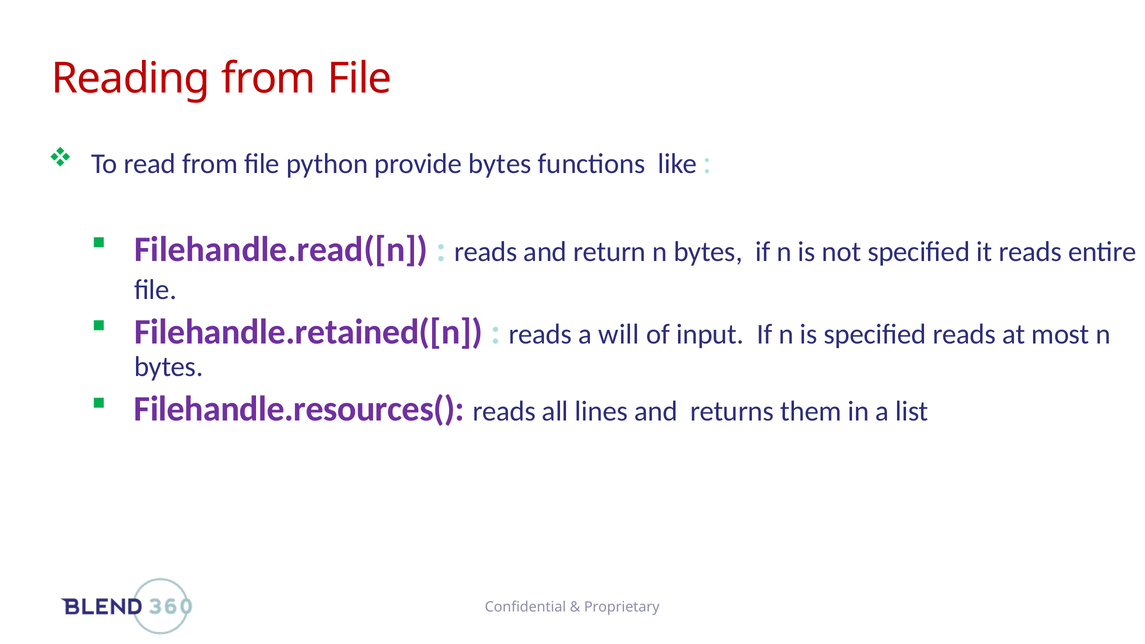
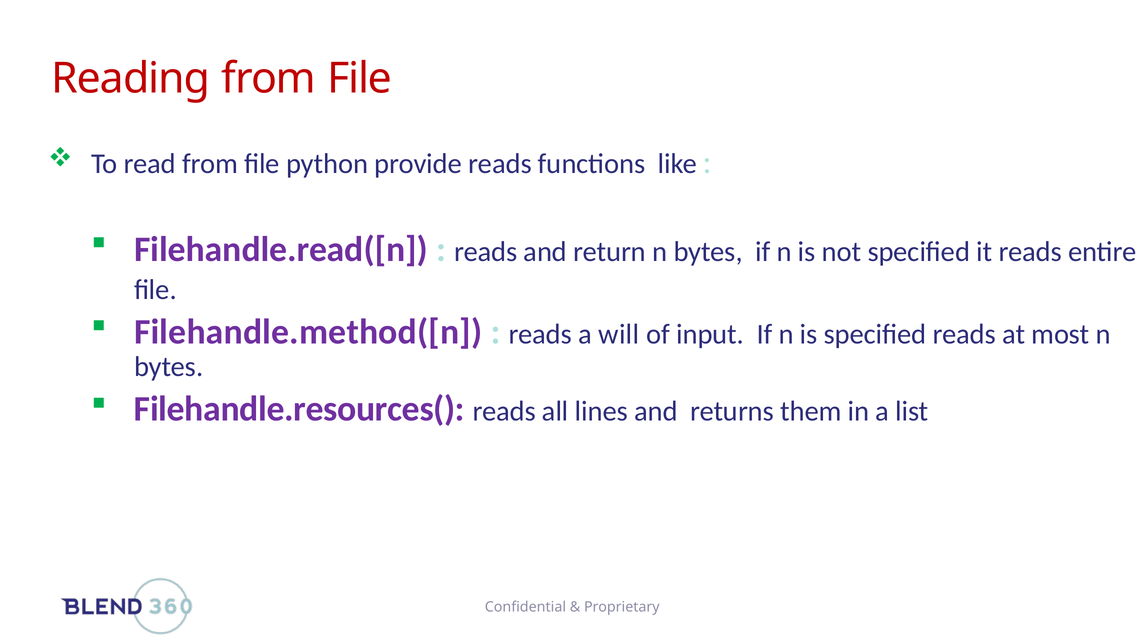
provide bytes: bytes -> reads (500, 164)
Filehandle.retained([n: Filehandle.retained([n -> Filehandle.method([n (308, 332)
